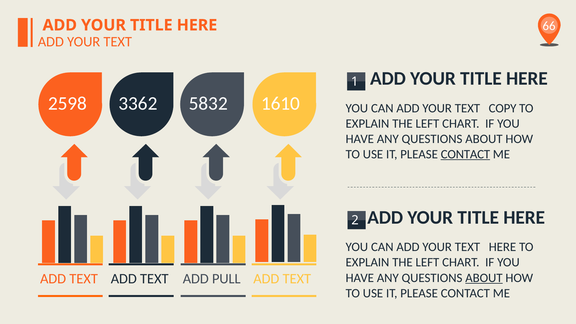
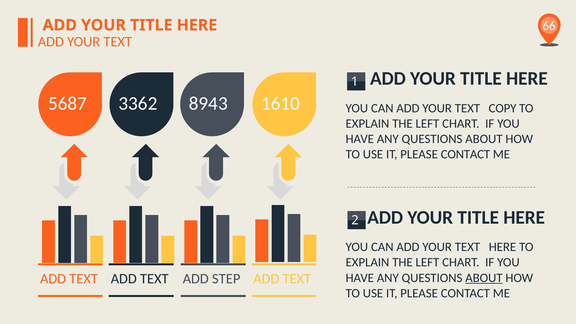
2598: 2598 -> 5687 (67, 103)
5832: 5832 -> 8943 (208, 103)
CONTACT underline: present -> none (465, 154)
PULL: PULL -> STEP (226, 279)
